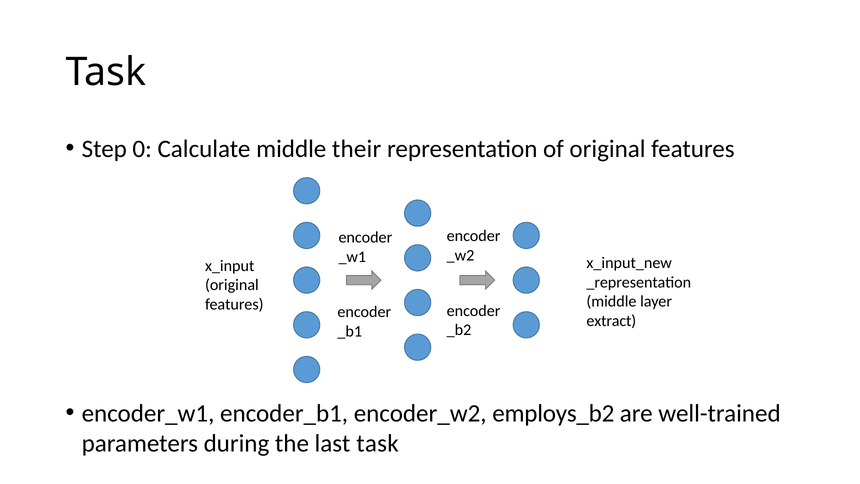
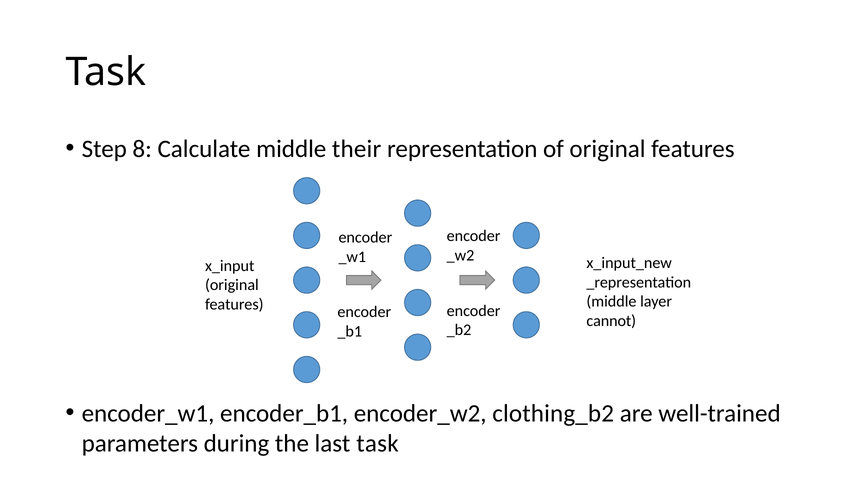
0: 0 -> 8 (142, 149)
extract: extract -> cannot (611, 321)
employs_b2: employs_b2 -> clothing_b2 (553, 413)
